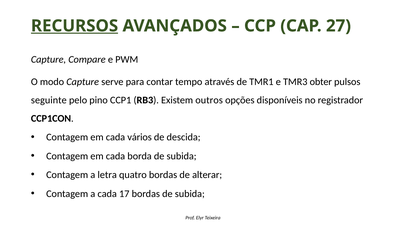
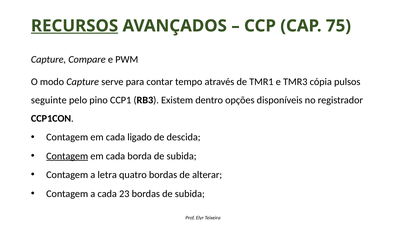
27: 27 -> 75 (338, 26)
obter: obter -> cópia (321, 82)
outros: outros -> dentro (209, 100)
vários: vários -> ligado (140, 137)
Contagem underline: none -> present (67, 156)
17: 17 -> 23 (124, 194)
